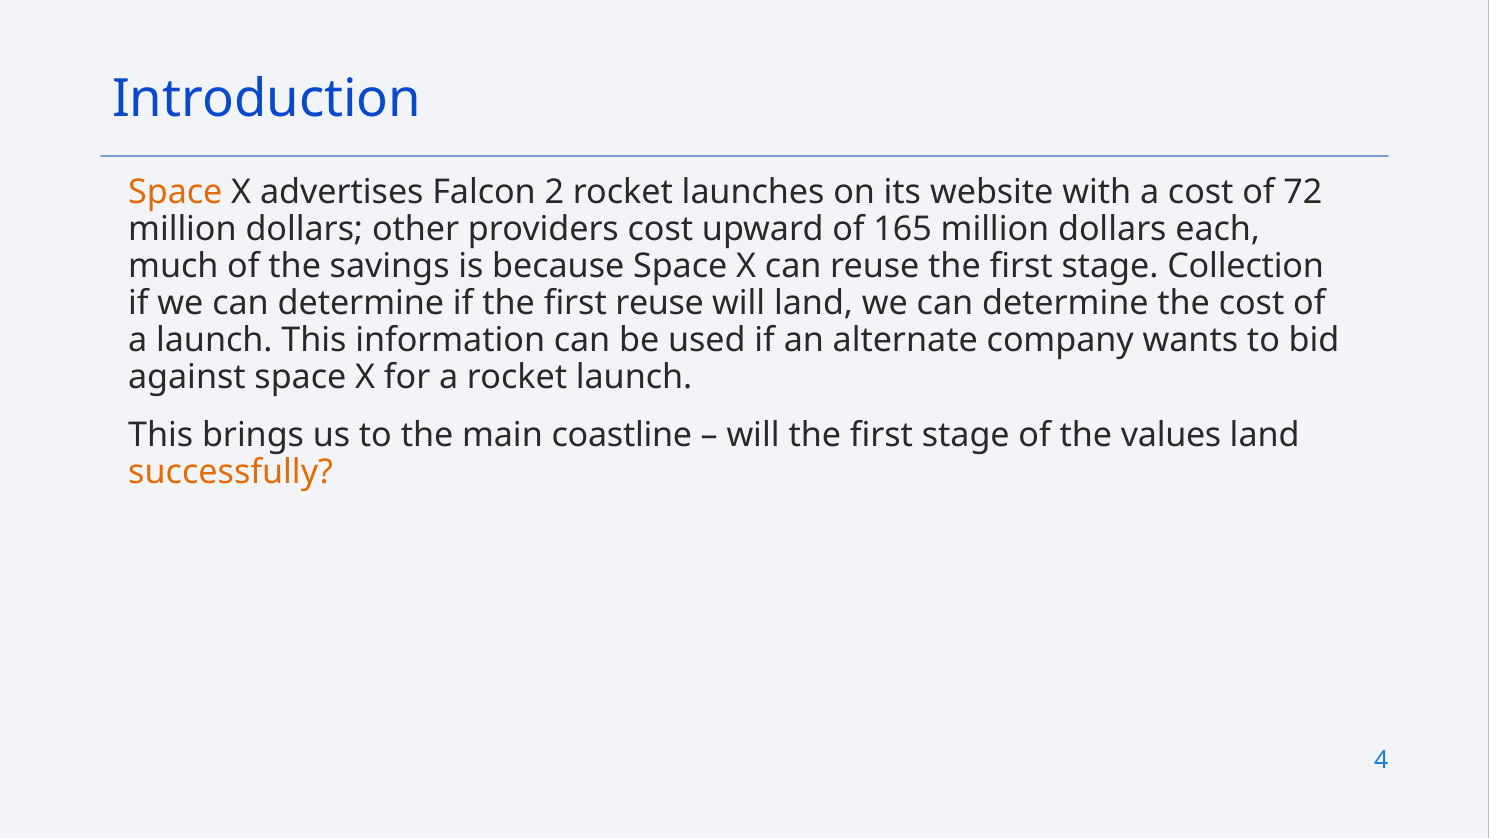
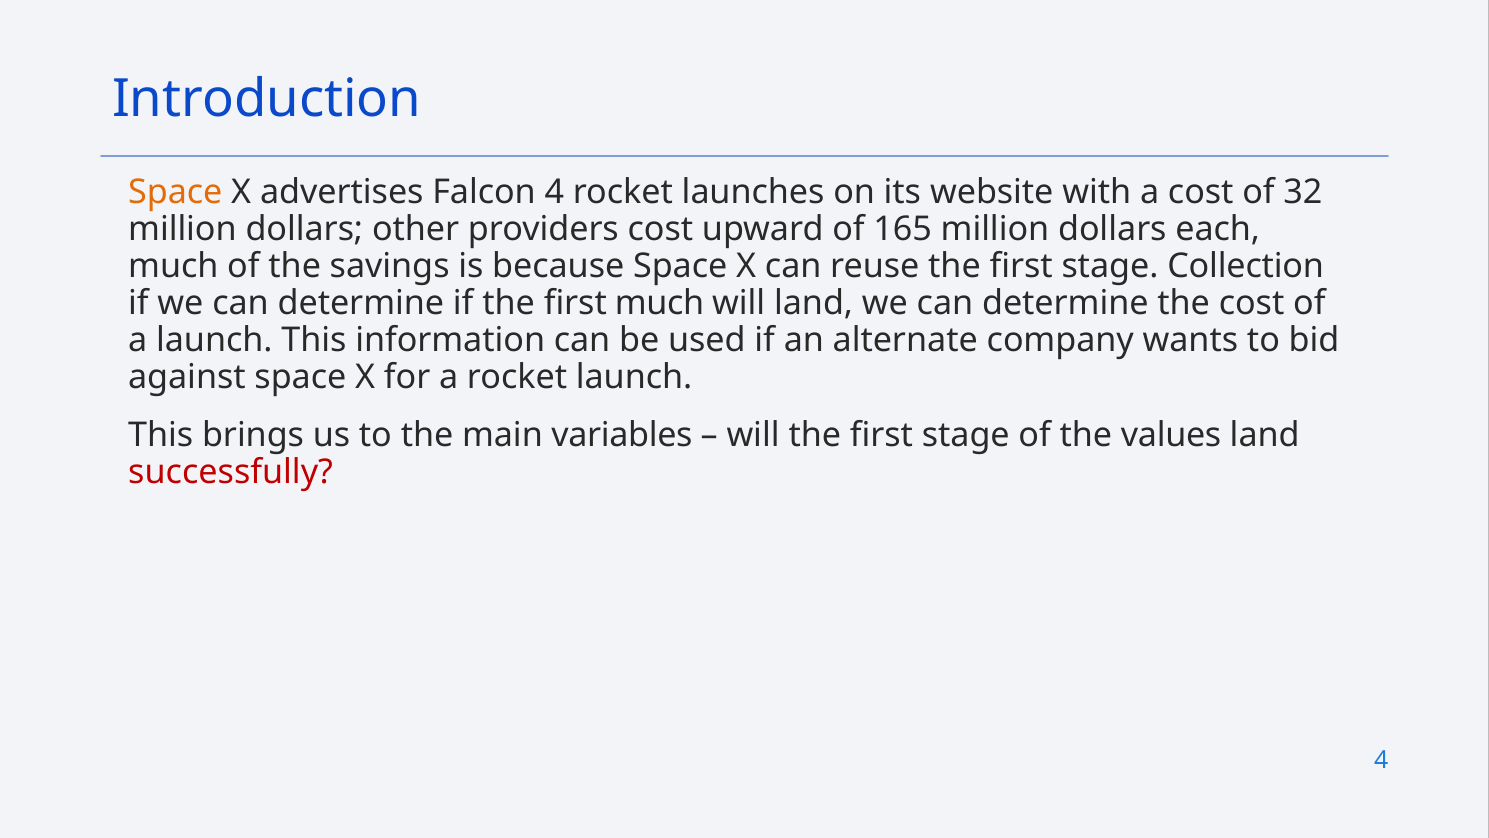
Falcon 2: 2 -> 4 (554, 193)
72: 72 -> 32 (1303, 193)
first reuse: reuse -> much (660, 303)
coastline: coastline -> variables (622, 435)
successfully colour: orange -> red (231, 472)
